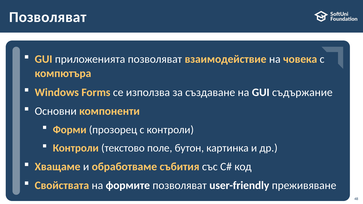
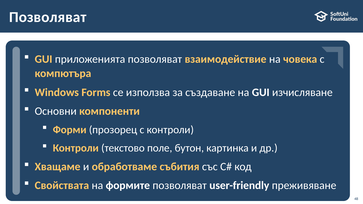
съдържание: съдържание -> изчисляване (302, 92)
